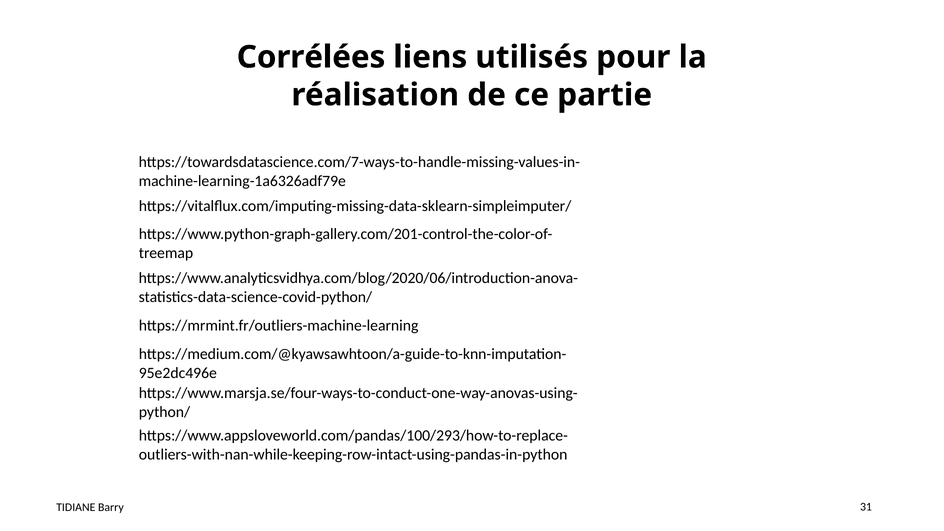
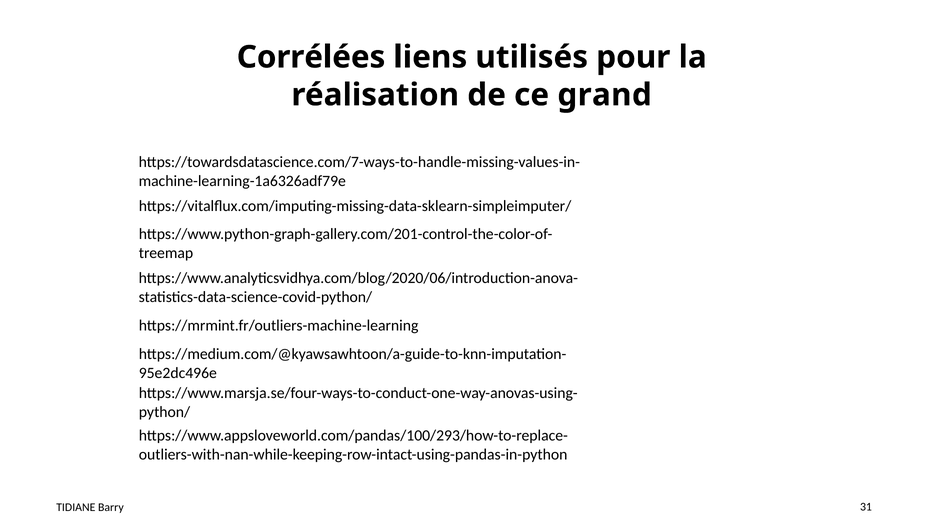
partie: partie -> grand (605, 95)
